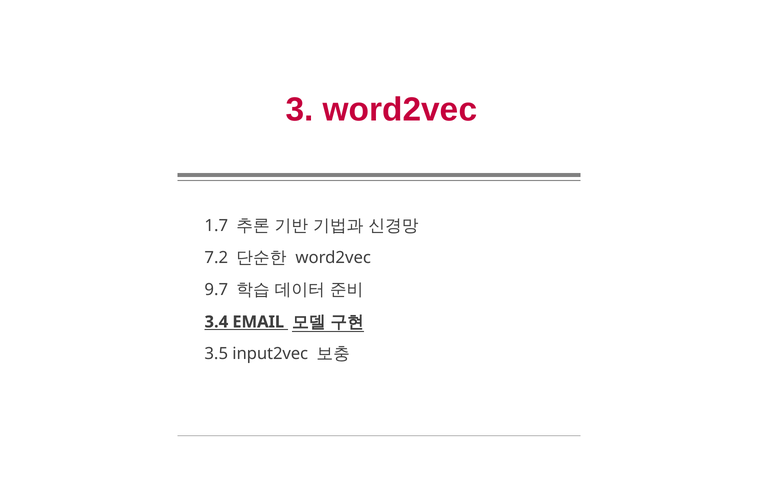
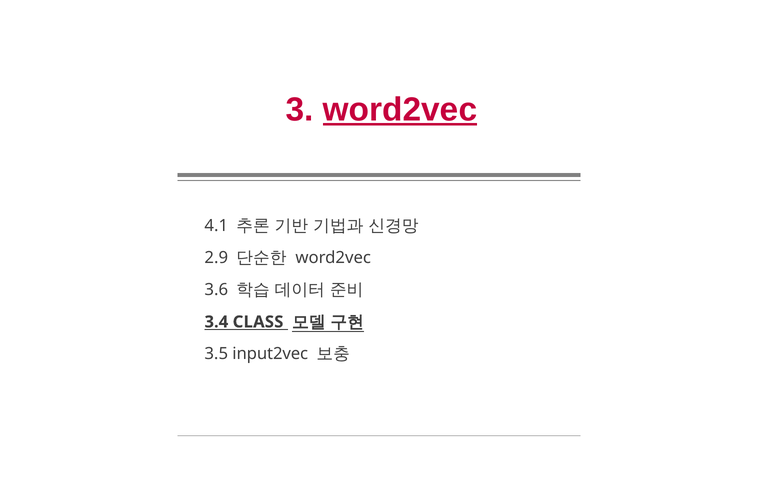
word2vec underline: none -> present (400, 110)
1.7: 1.7 -> 4.1 (216, 226)
7.2: 7.2 -> 2.9 (216, 258)
9.7: 9.7 -> 3.6 (216, 290)
EMAIL: EMAIL -> CLASS (258, 322)
